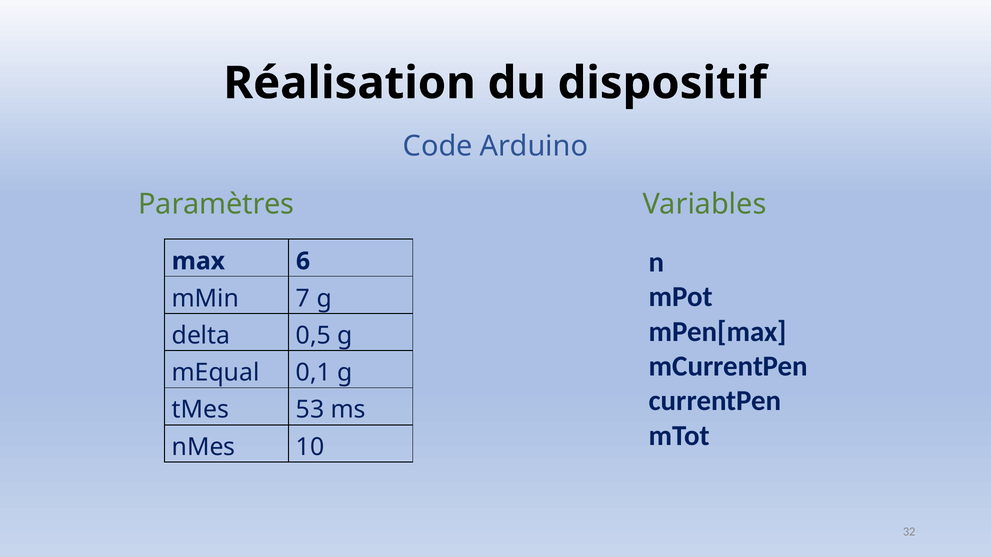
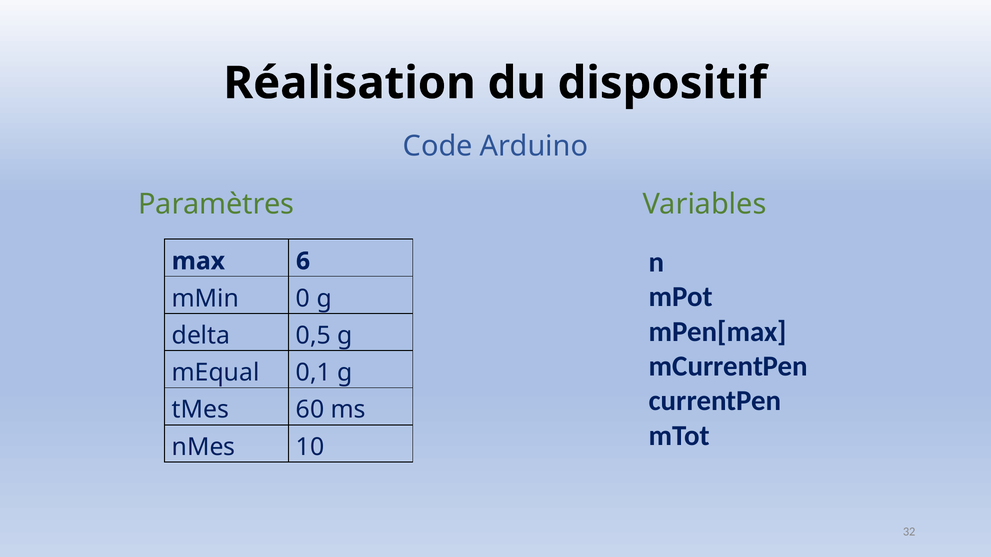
7: 7 -> 0 (303, 299)
53: 53 -> 60 (310, 410)
